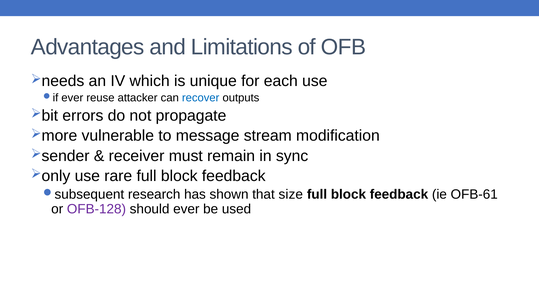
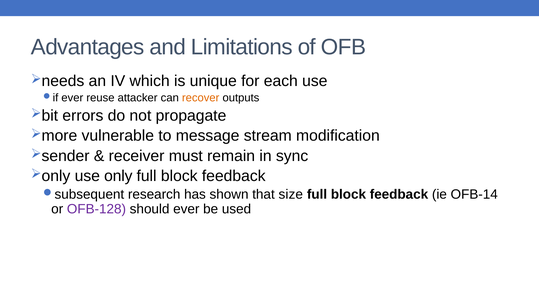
recover colour: blue -> orange (201, 98)
rare: rare -> only (118, 176)
OFB-61: OFB-61 -> OFB-14 (474, 195)
